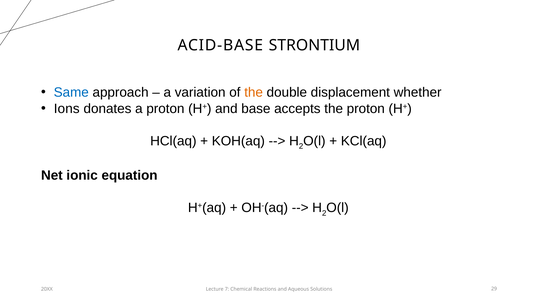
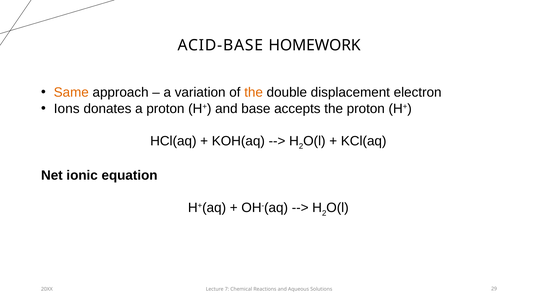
STRONTIUM: STRONTIUM -> HOMEWORK (315, 45)
Same colour: blue -> orange (71, 92)
whether: whether -> electron (418, 92)
